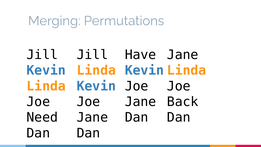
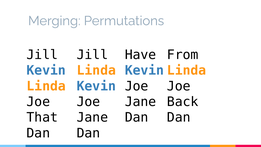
Jane: Jane -> From (183, 55)
Need: Need -> That (42, 117)
